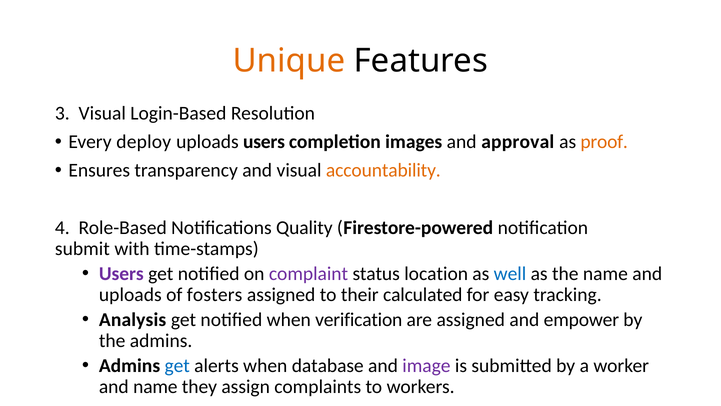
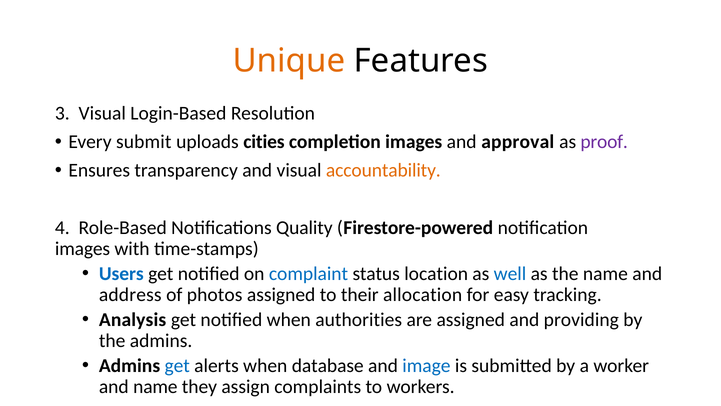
deploy: deploy -> submit (144, 142)
uploads users: users -> cities (264, 142)
proof colour: orange -> purple (604, 142)
submit: submit -> images (83, 249)
Users colour: purple -> blue (121, 273)
complaint colour: purple -> blue (309, 273)
uploads: uploads -> address (130, 294)
fosters: fosters -> photos (215, 294)
calculated: calculated -> allocation (423, 294)
verification: verification -> authorities (359, 319)
empower: empower -> providing (581, 319)
image colour: purple -> blue (426, 365)
